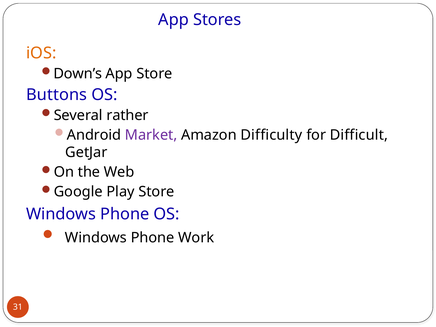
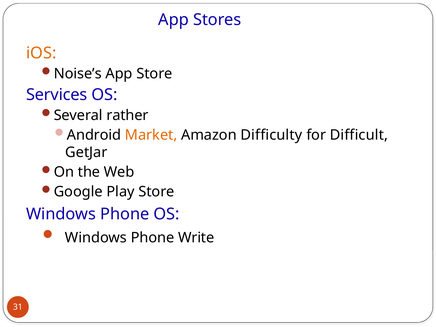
Down’s: Down’s -> Noise’s (78, 74)
Buttons: Buttons -> Services (57, 95)
Market colour: purple -> orange (151, 135)
Work: Work -> Write (196, 238)
